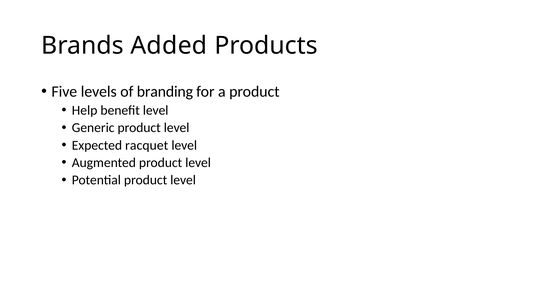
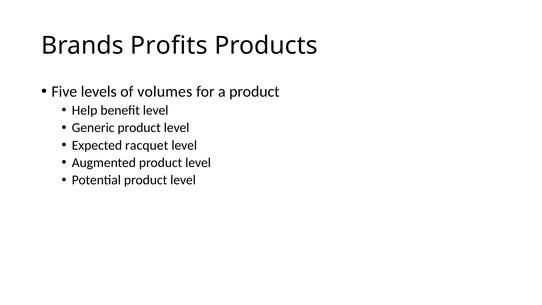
Added: Added -> Profits (169, 46)
branding: branding -> volumes (165, 92)
